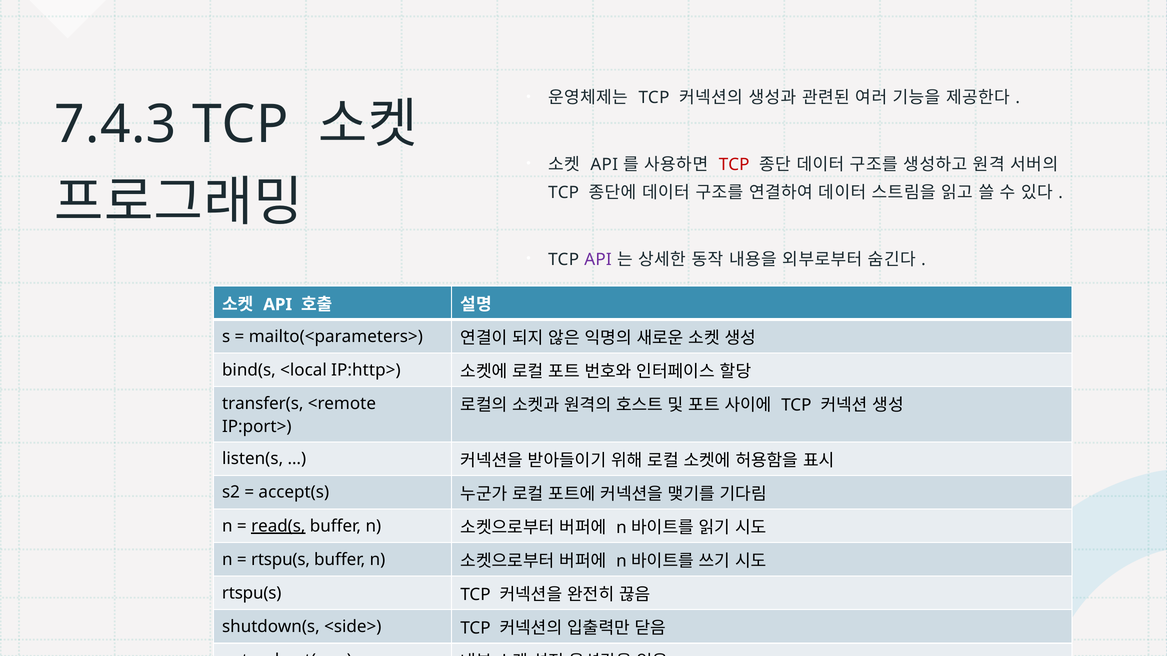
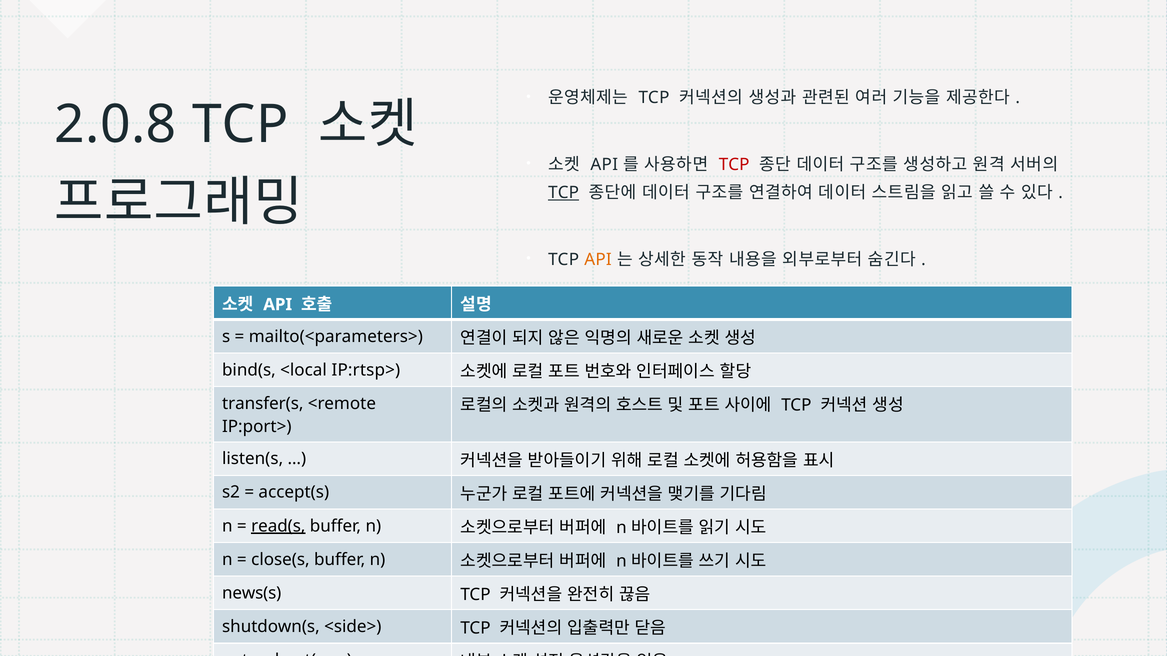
7.4.3: 7.4.3 -> 2.0.8 (115, 125)
TCP underline: none -> present (564, 193)
API colour: purple -> orange (598, 260)
IP:http>: IP:http> -> IP:rtsp> (366, 370)
rtspu(s: rtspu(s -> close(s (280, 560)
rtspu(s: rtspu(s -> news(s (252, 593)
